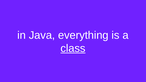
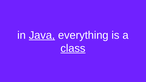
Java underline: none -> present (42, 35)
